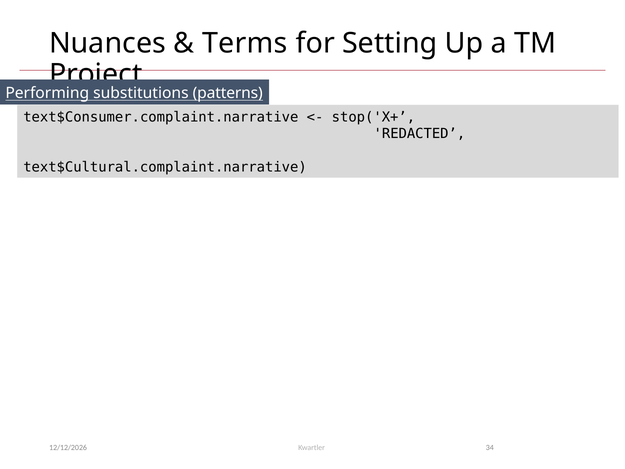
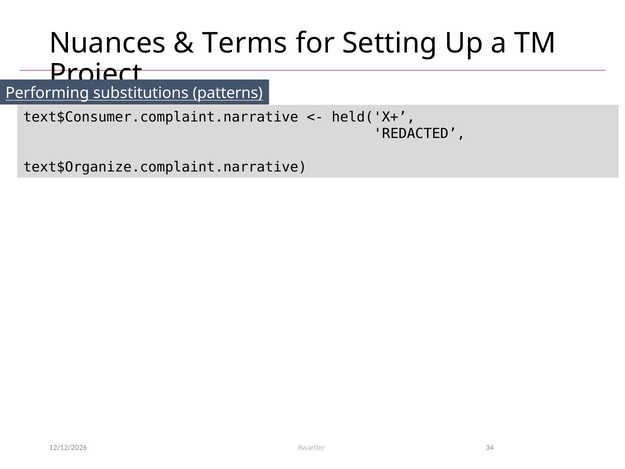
stop('X+: stop('X+ -> held('X+ (373, 117)
text$Cultural.complaint.narrative: text$Cultural.complaint.narrative -> text$Organize.complaint.narrative (165, 167)
